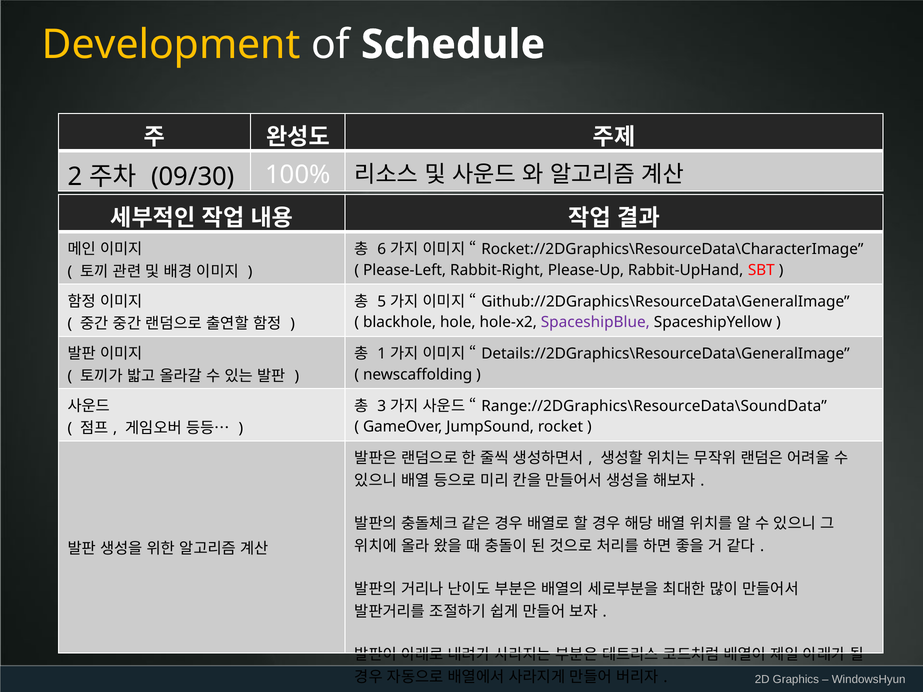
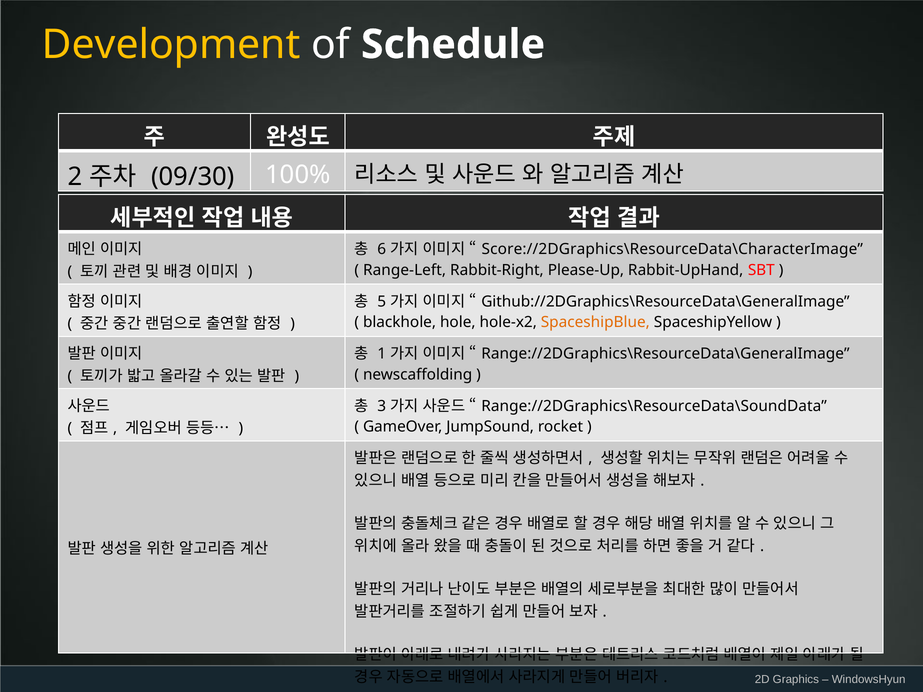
Rocket://2DGraphics\ResourceData\CharacterImage: Rocket://2DGraphics\ResourceData\CharacterImage -> Score://2DGraphics\ResourceData\CharacterImage (672, 249)
Please-Left: Please-Left -> Range-Left (405, 270)
SpaceshipBlue colour: purple -> orange (595, 322)
Details://2DGraphics\ResourceData\GeneralImage: Details://2DGraphics\ResourceData\GeneralImage -> Range://2DGraphics\ResourceData\GeneralImage (665, 354)
